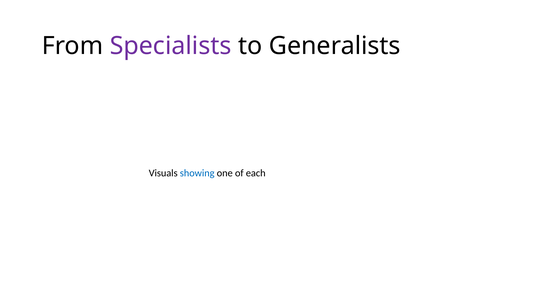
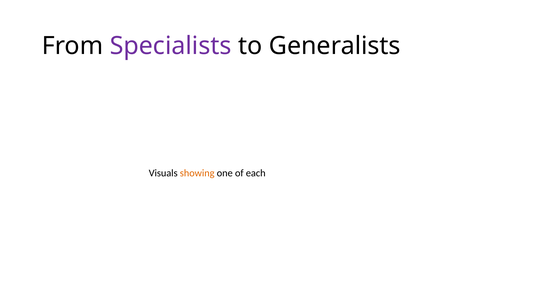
showing colour: blue -> orange (197, 173)
